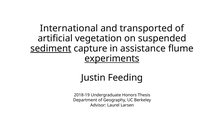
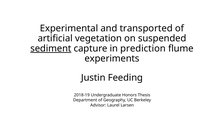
International: International -> Experimental (69, 28)
assistance: assistance -> prediction (143, 48)
experiments underline: present -> none (112, 59)
